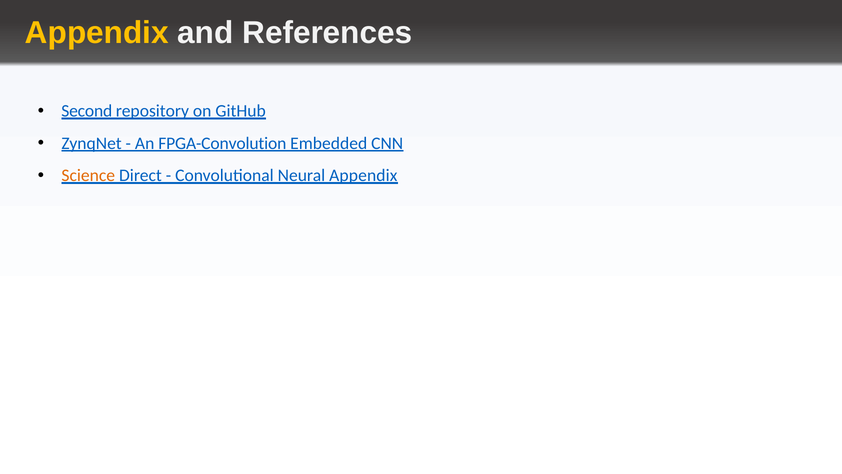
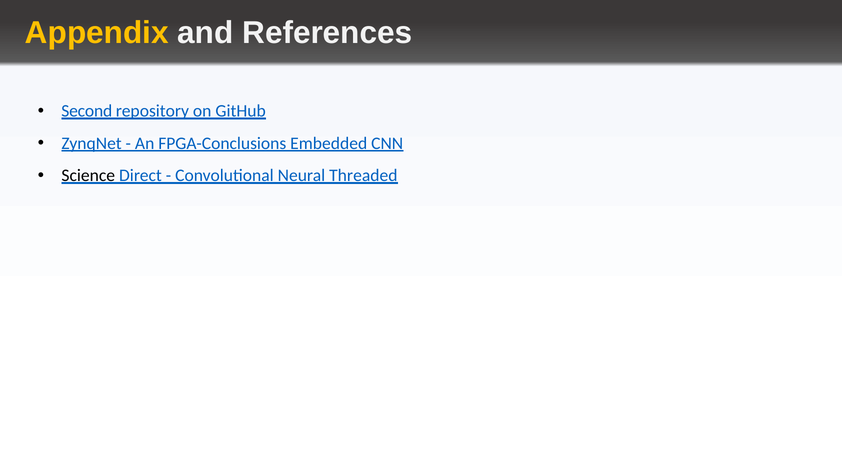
FPGA-Convolution: FPGA-Convolution -> FPGA-Conclusions (222, 143)
Science colour: orange -> black (88, 175)
Neural Appendix: Appendix -> Threaded (363, 175)
